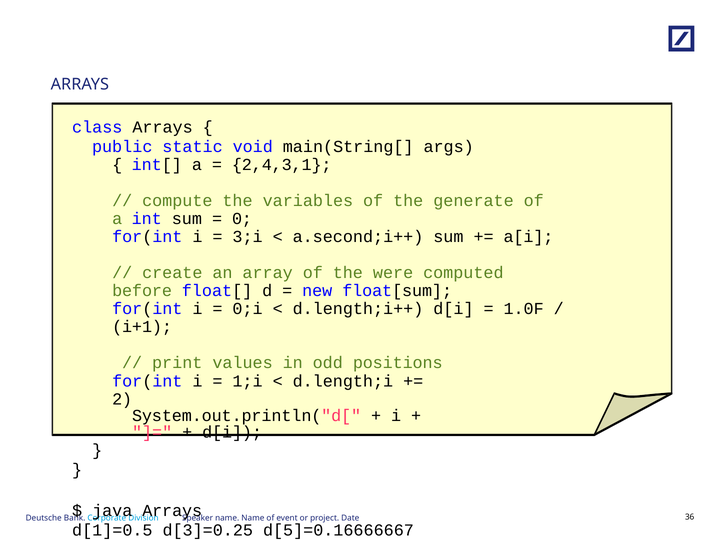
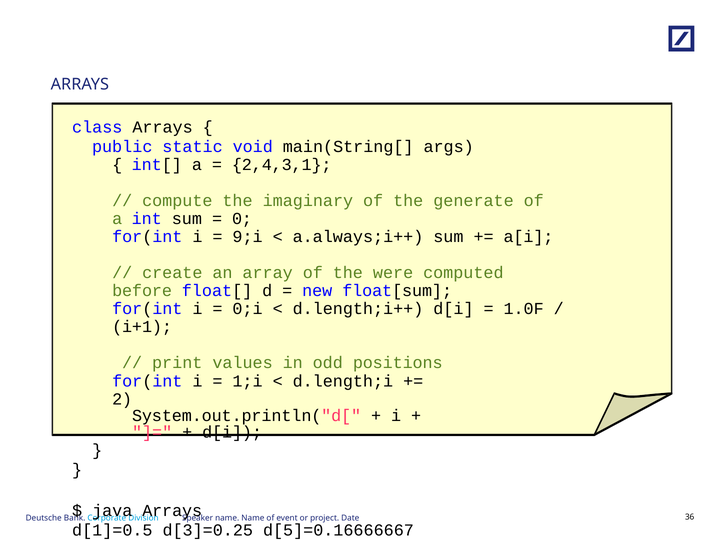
variables: variables -> imaginary (308, 201)
3;i: 3;i -> 9;i (248, 236)
a.second;i++: a.second;i++ -> a.always;i++ (358, 236)
